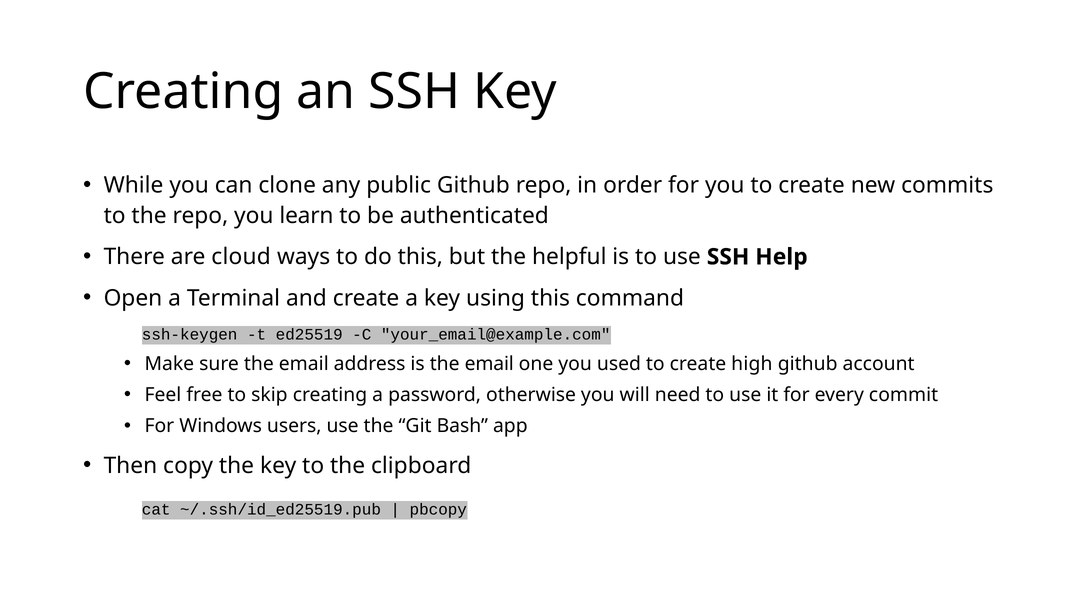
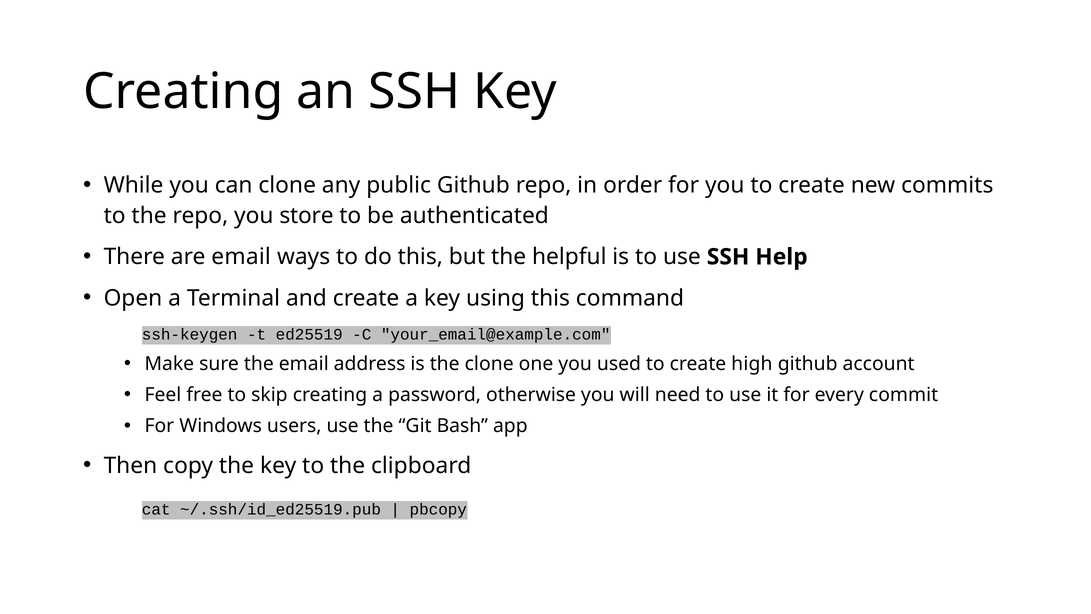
learn: learn -> store (306, 215)
are cloud: cloud -> email (241, 257)
is the email: email -> clone (489, 363)
